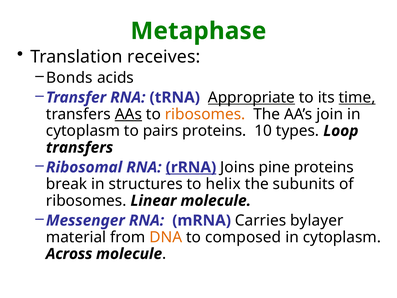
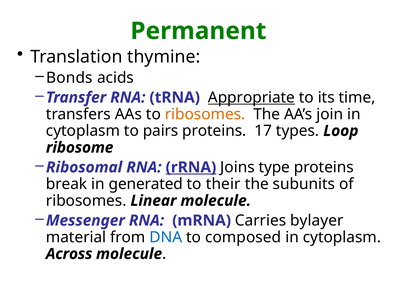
Metaphase: Metaphase -> Permanent (198, 31)
receives: receives -> thymine (164, 57)
time underline: present -> none (357, 97)
AAs underline: present -> none (128, 114)
10: 10 -> 17 (263, 131)
transfers: transfers -> ribosome (80, 147)
pine: pine -> type (274, 167)
structures: structures -> generated (146, 184)
helix: helix -> their (223, 184)
DNA colour: orange -> blue (166, 237)
